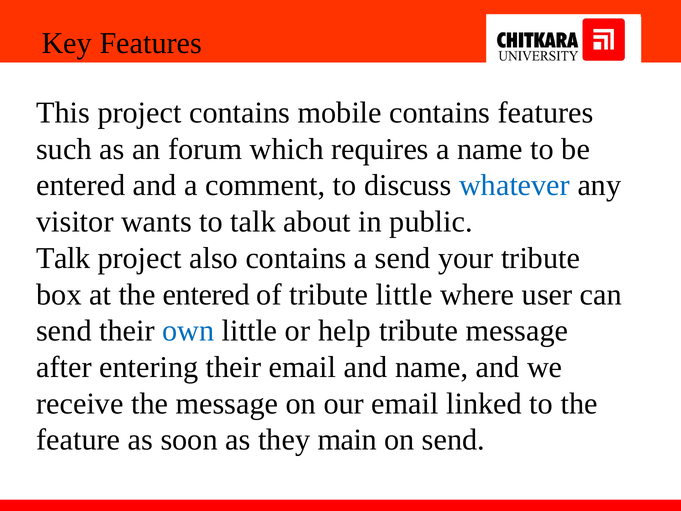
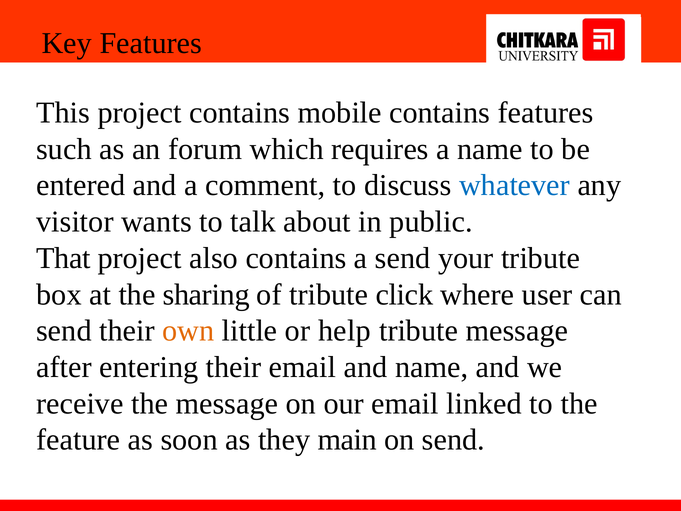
Talk: Talk -> That (63, 258)
the entered: entered -> sharing (206, 294)
tribute little: little -> click (404, 294)
own colour: blue -> orange (188, 331)
